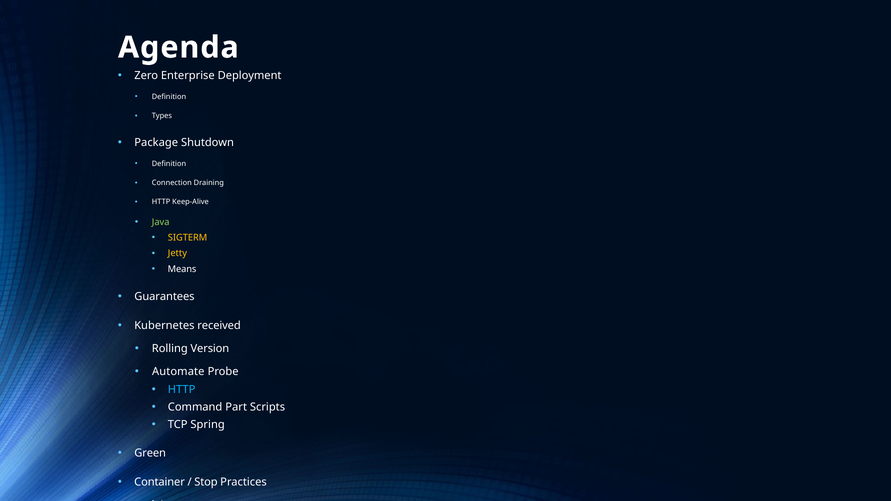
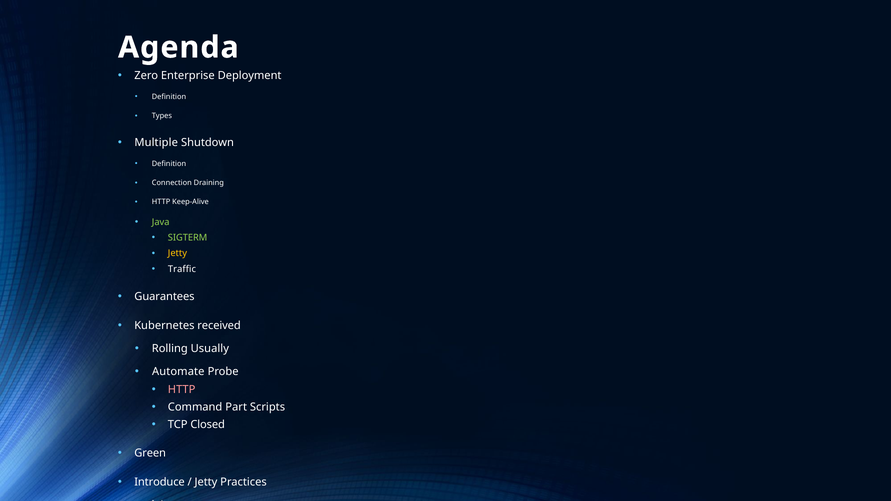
Package: Package -> Multiple (156, 143)
SIGTERM colour: yellow -> light green (188, 238)
Means: Means -> Traffic (182, 269)
Version: Version -> Usually (210, 349)
HTTP colour: light blue -> pink (182, 390)
Spring: Spring -> Closed (208, 425)
Container: Container -> Introduce (160, 482)
Stop: Stop -> Jetty (206, 482)
